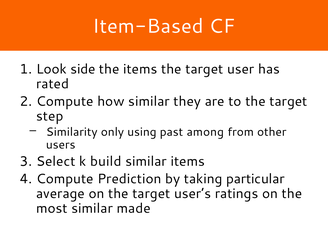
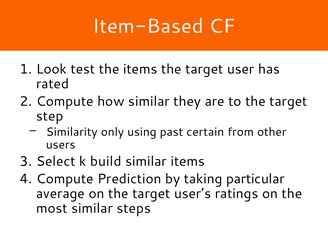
side: side -> test (83, 69)
among: among -> certain (205, 132)
made: made -> steps (134, 208)
